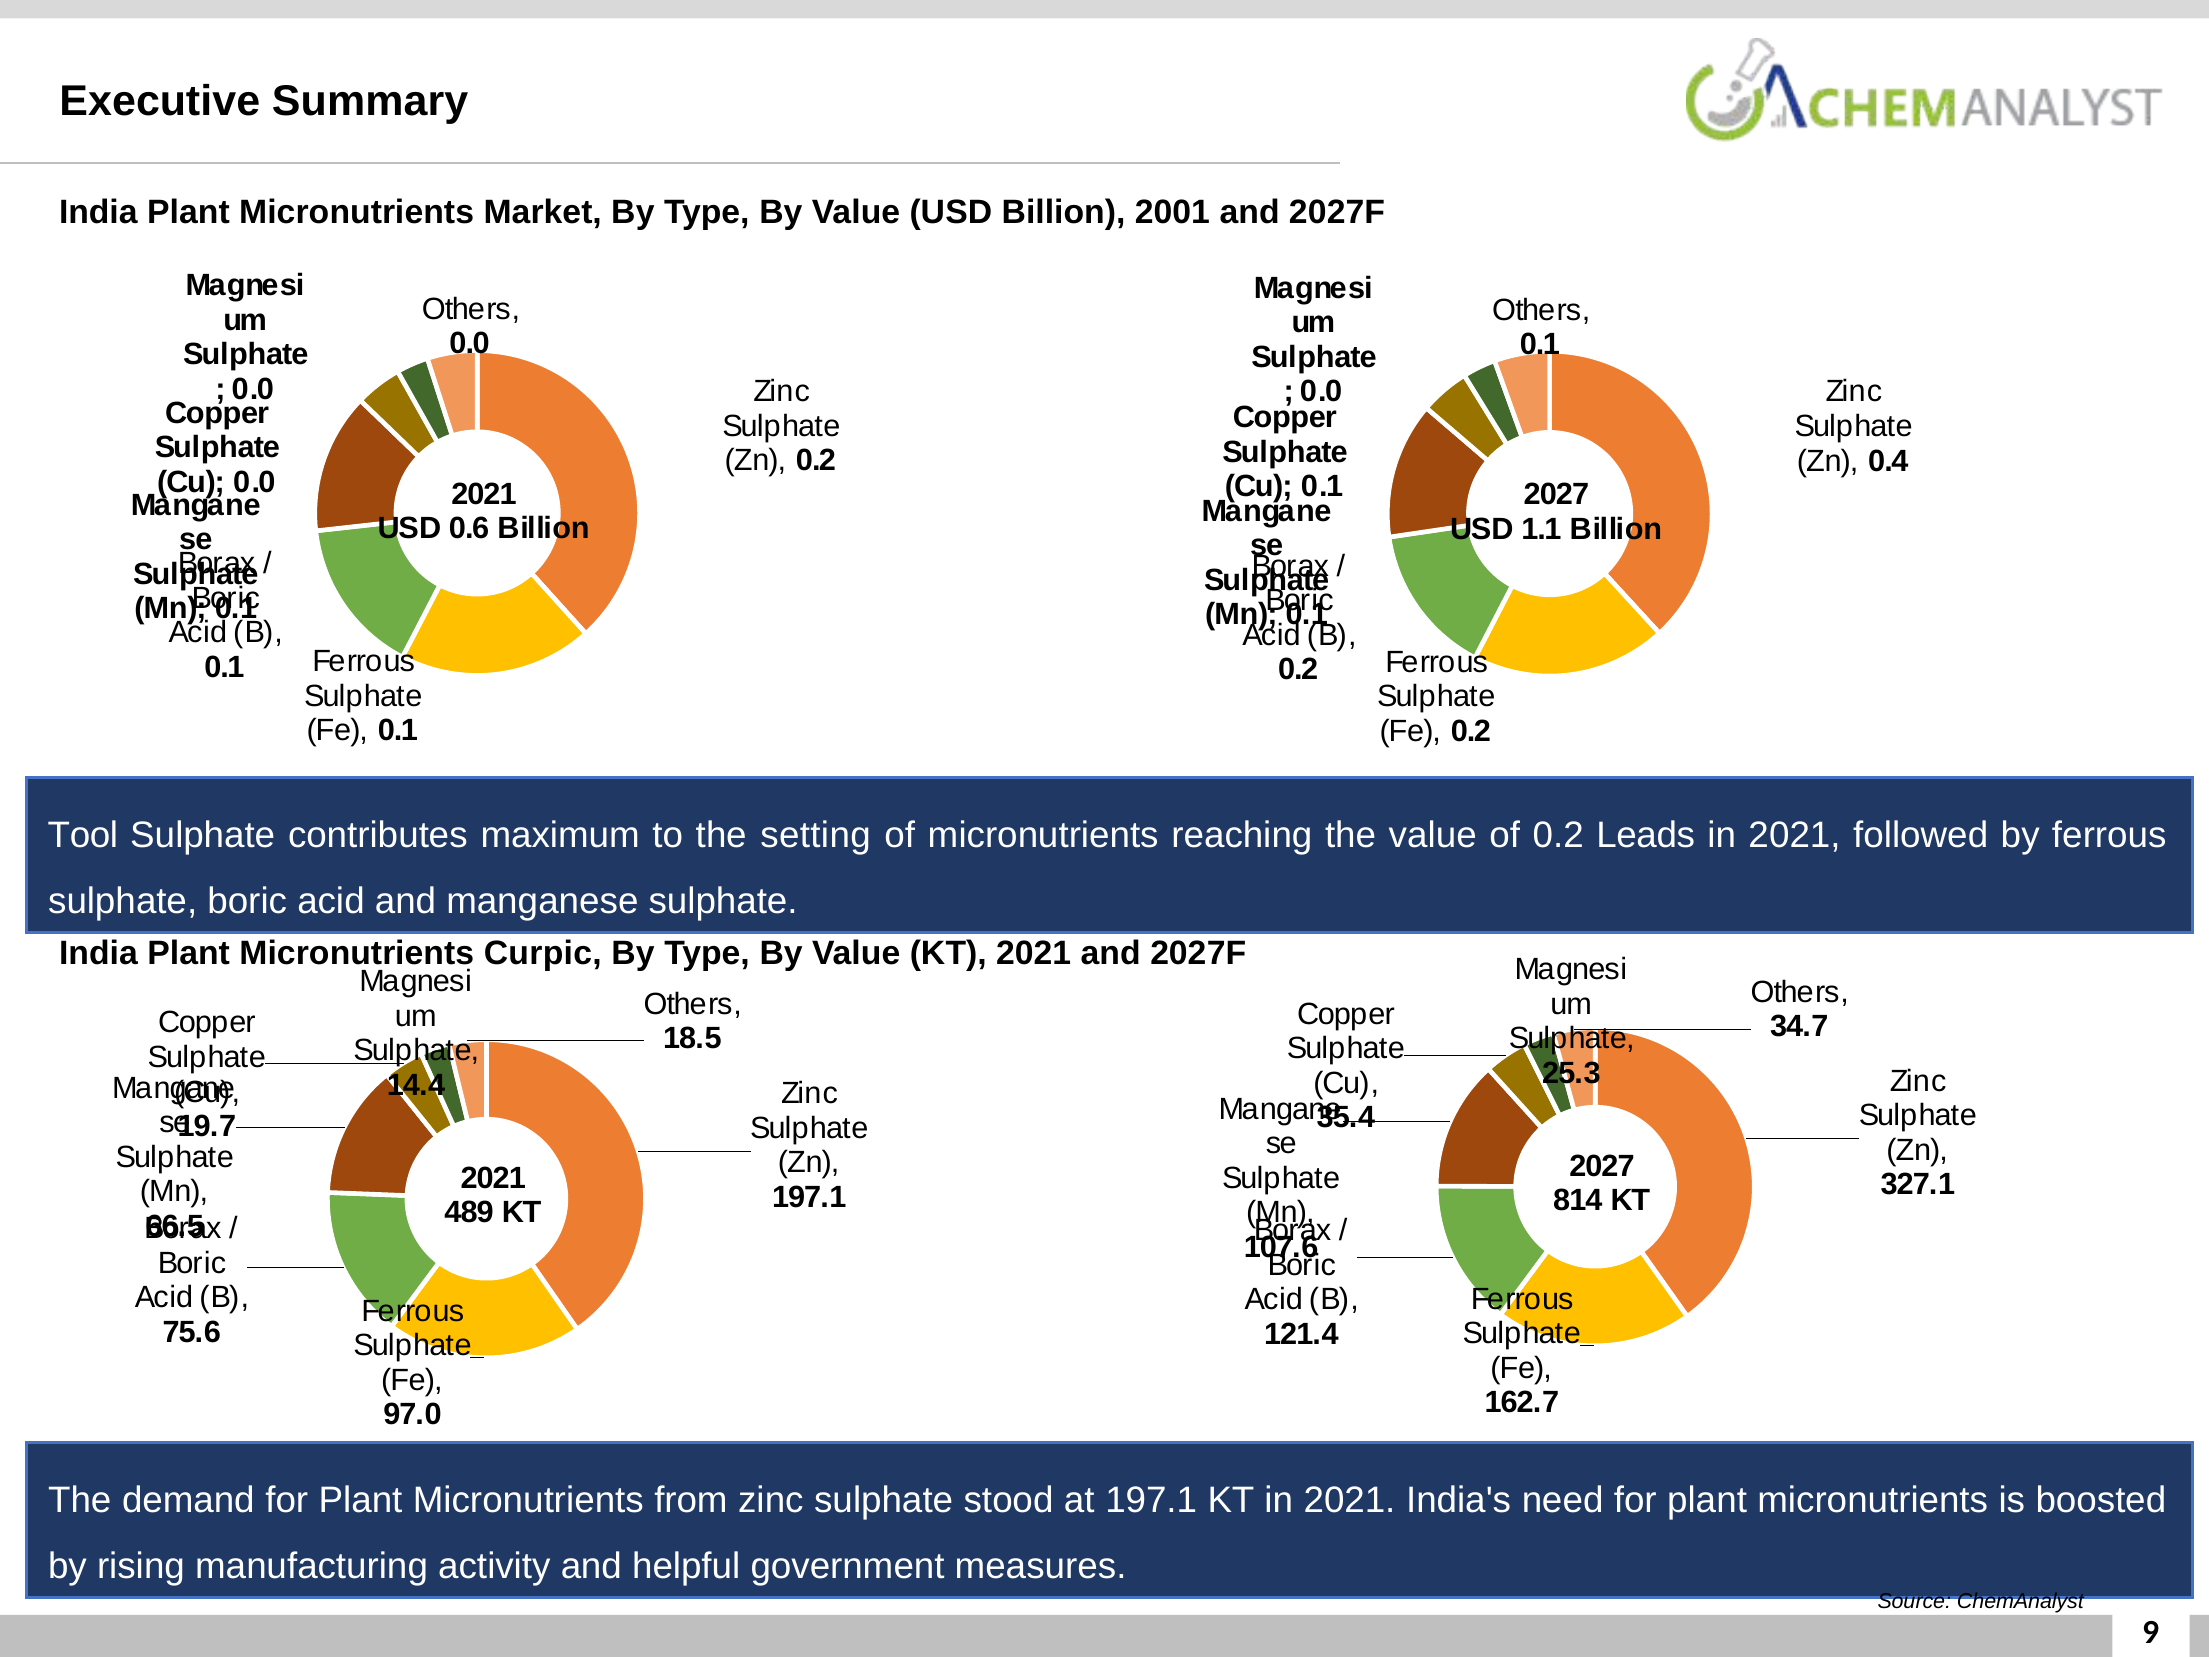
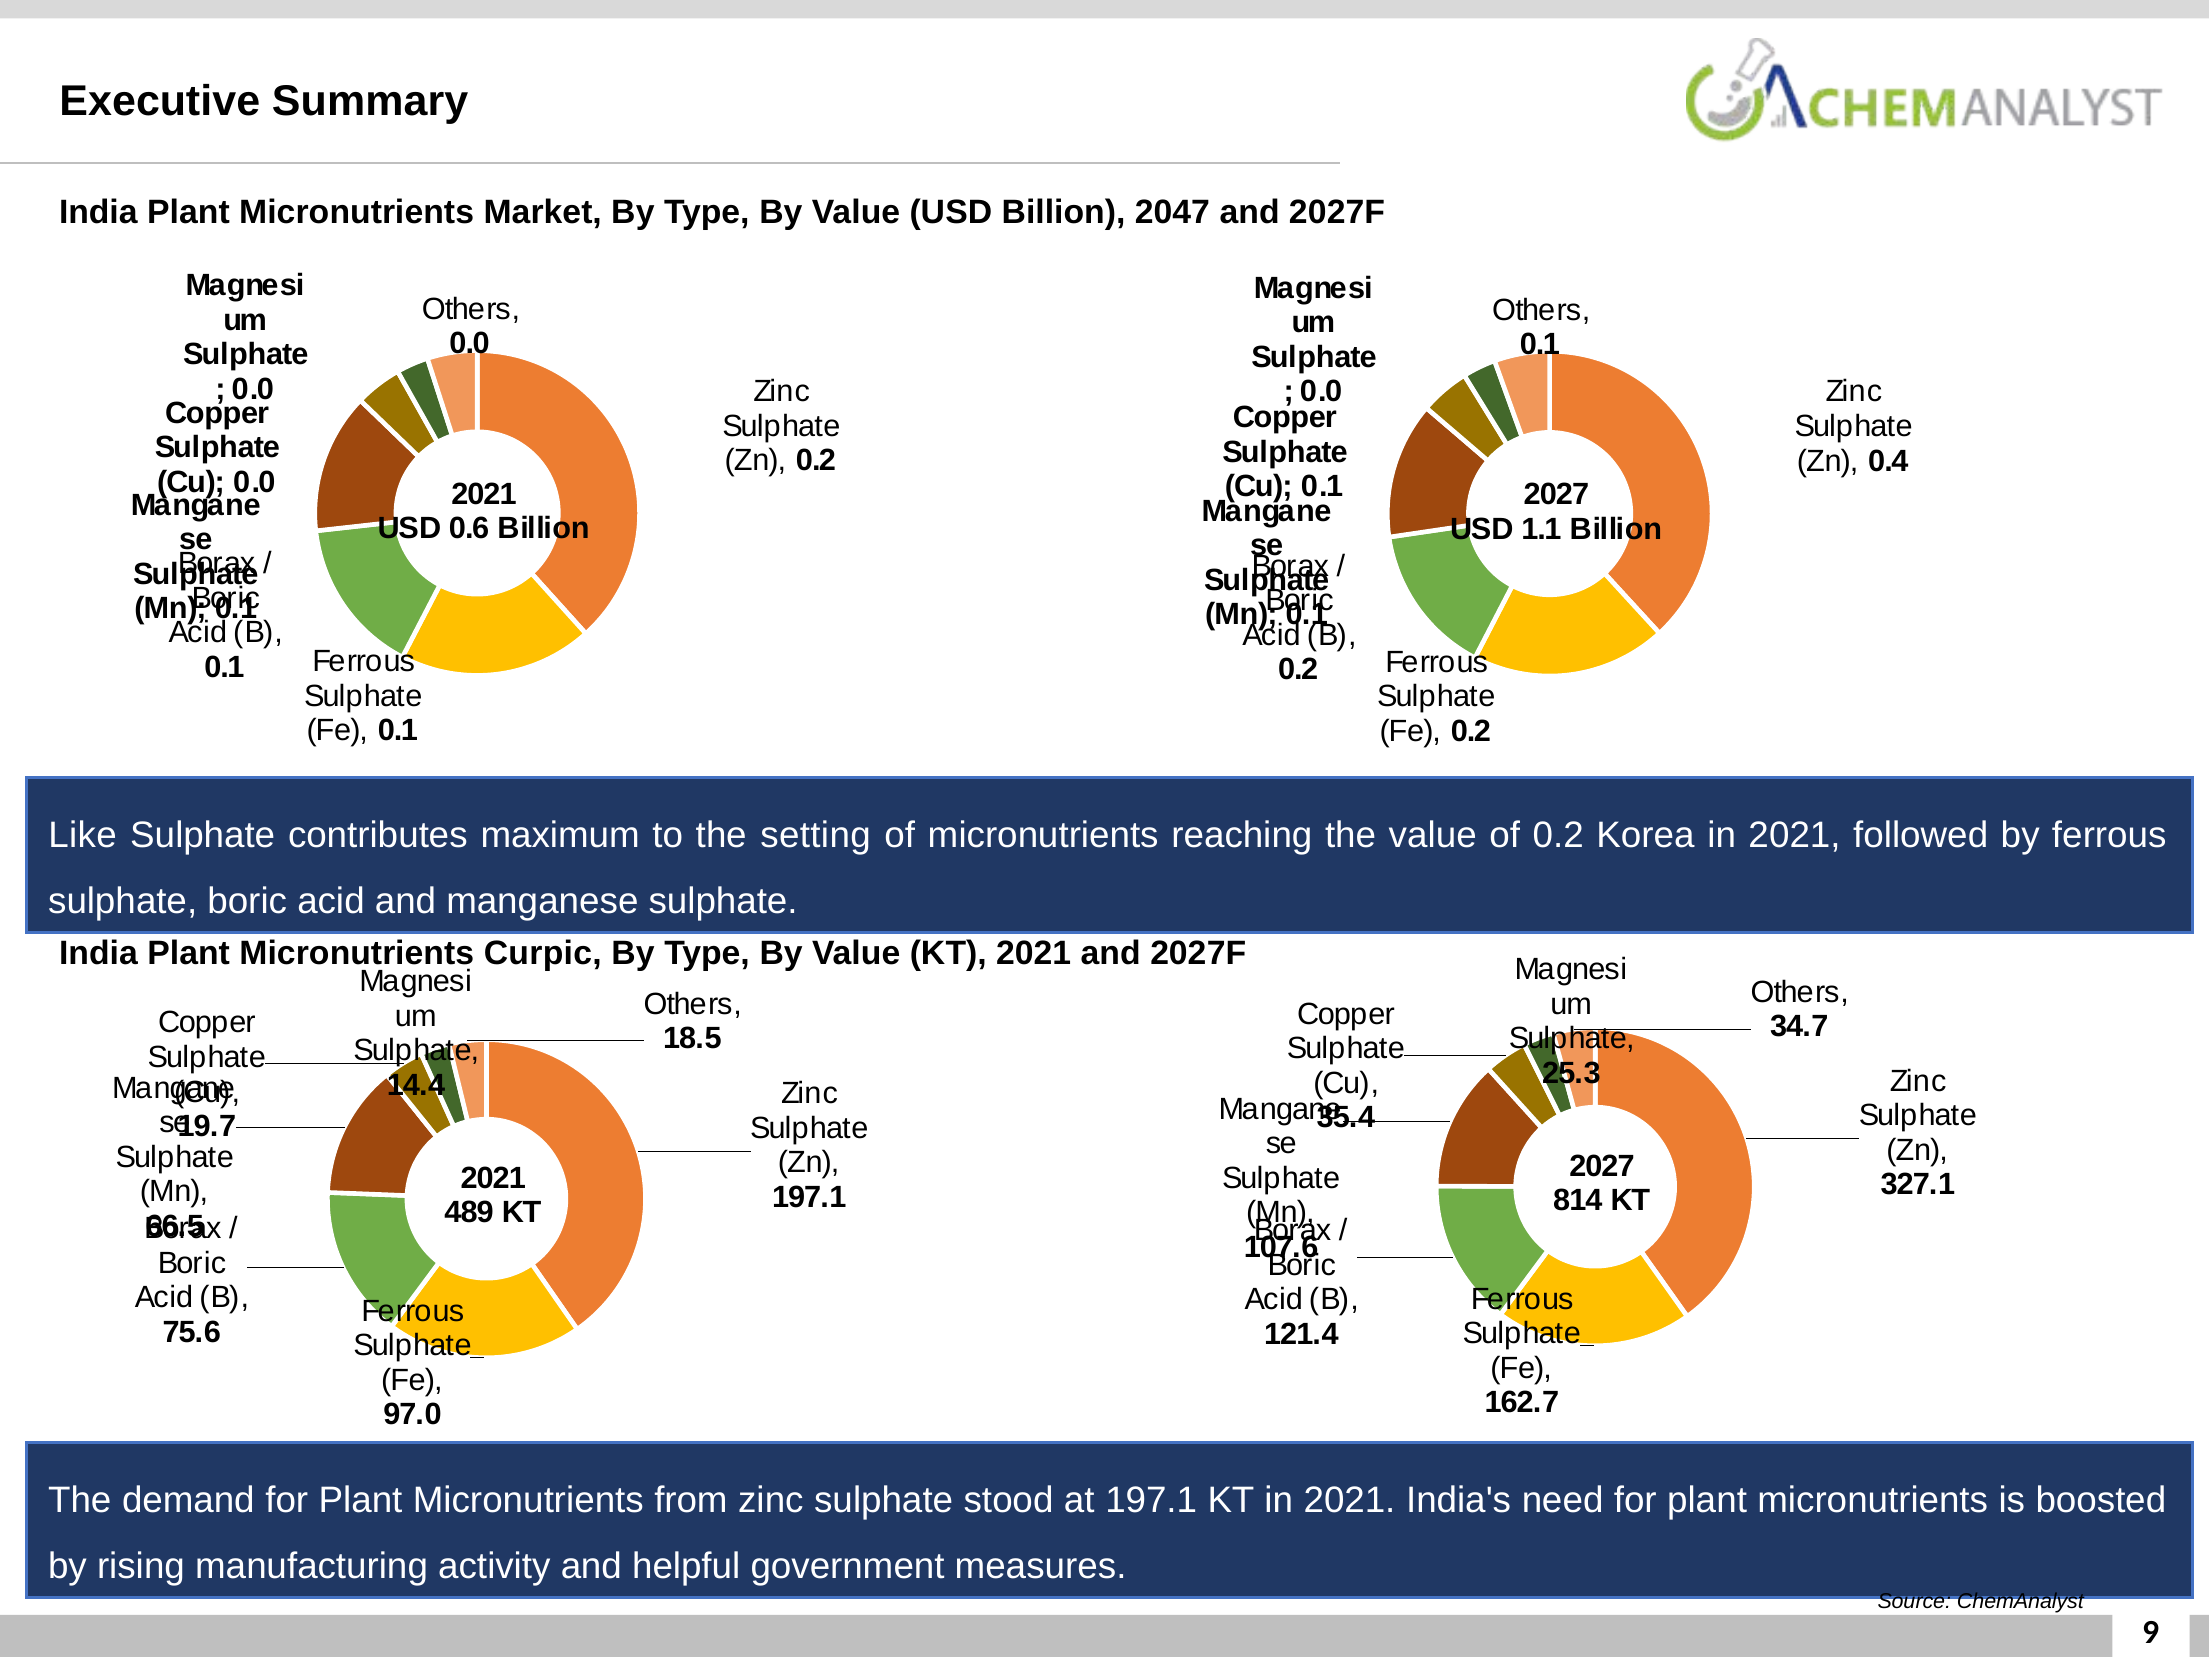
2001: 2001 -> 2047 (1172, 213)
Tool: Tool -> Like (83, 835)
Leads: Leads -> Korea (1645, 835)
